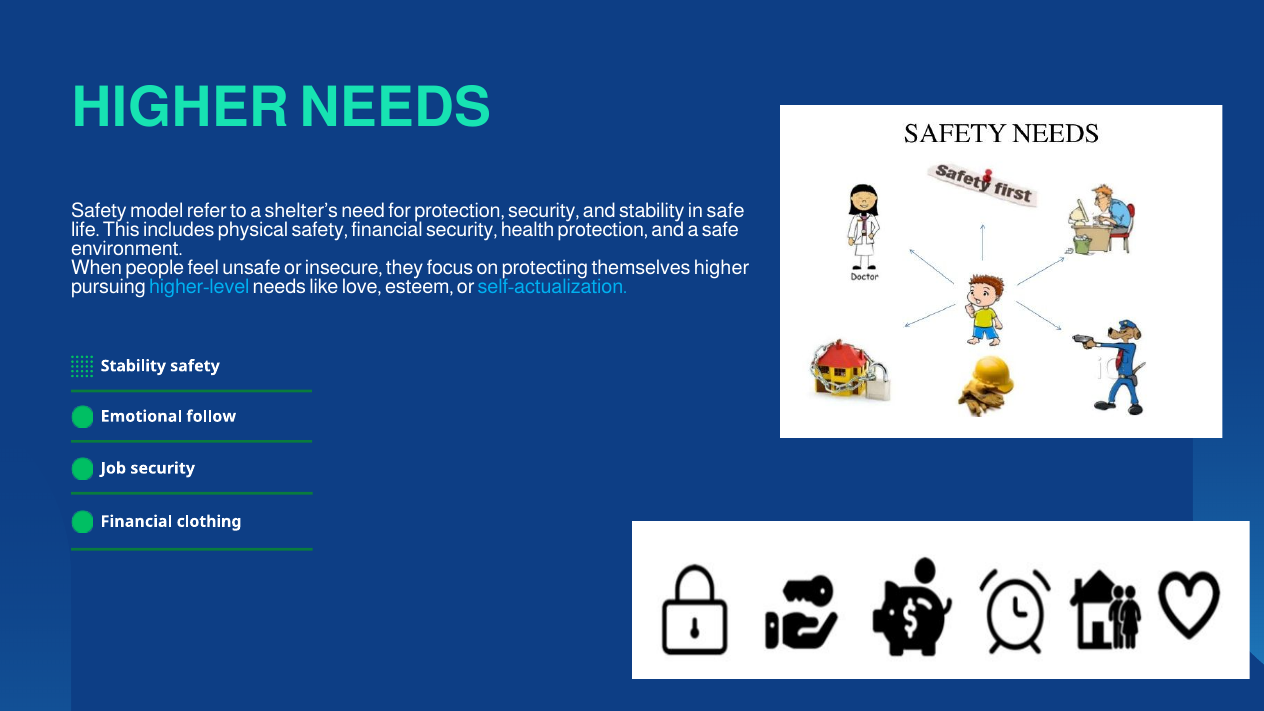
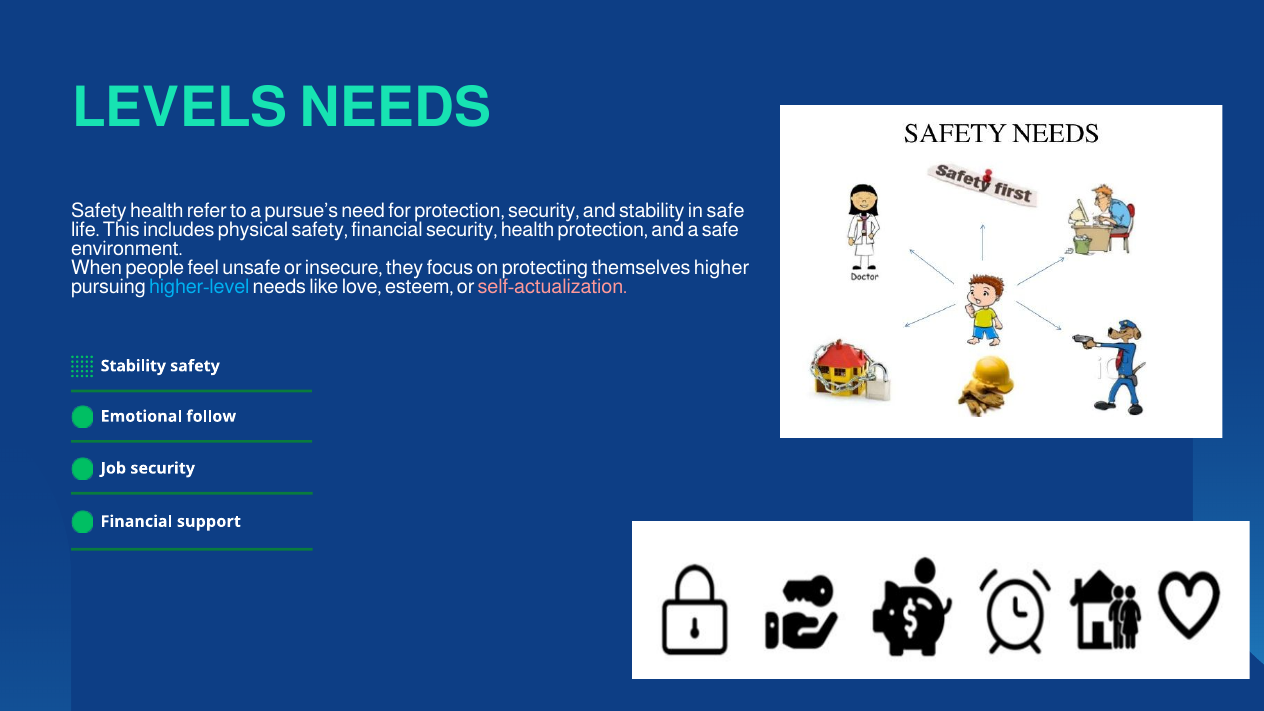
HIGHER: HIGHER -> LEVELS (180, 108)
Safety model: model -> health (157, 210)
shelter’s: shelter’s -> pursue’s (301, 210)
self-actualization colour: light blue -> pink (552, 287)
clothing: clothing -> support (209, 521)
